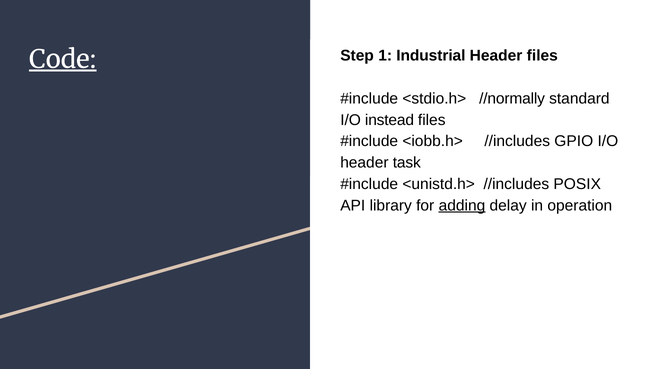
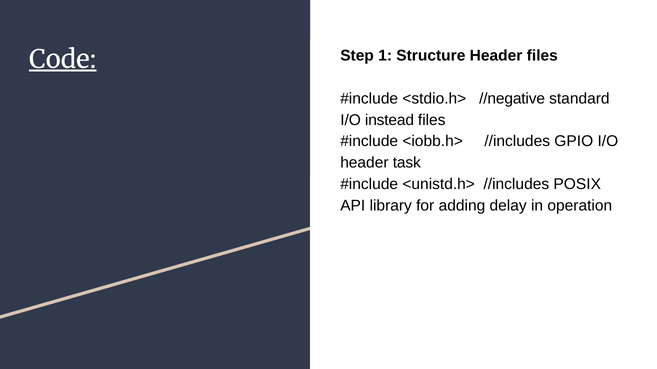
Industrial: Industrial -> Structure (431, 56)
//normally: //normally -> //negative (512, 99)
adding underline: present -> none (462, 206)
